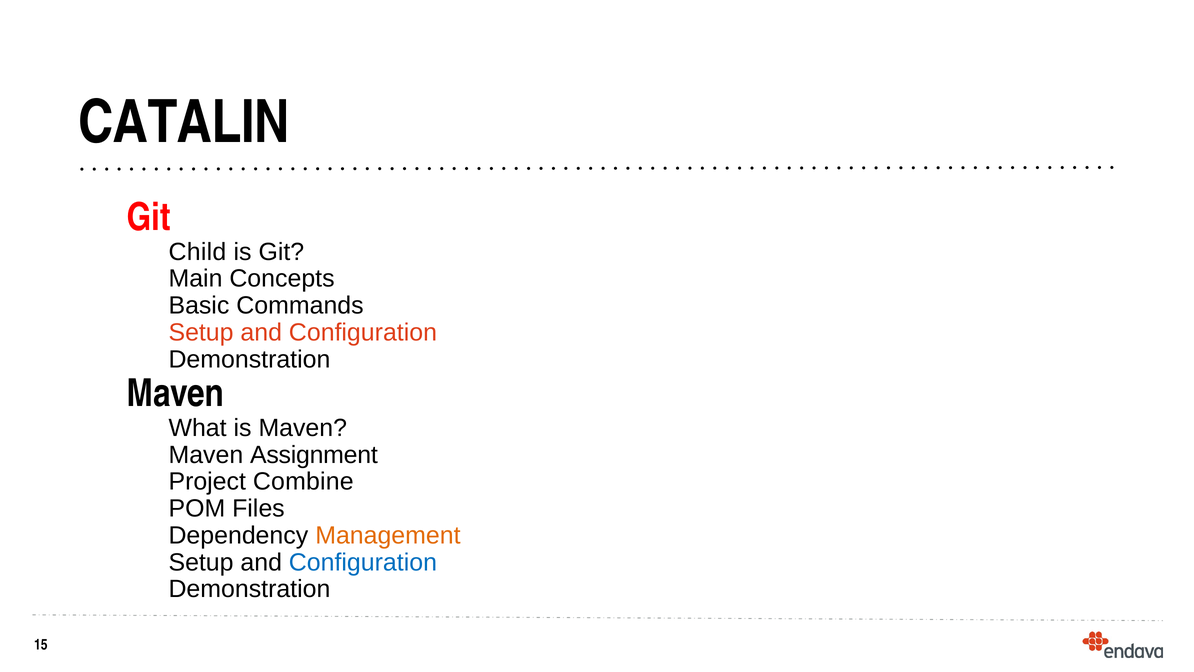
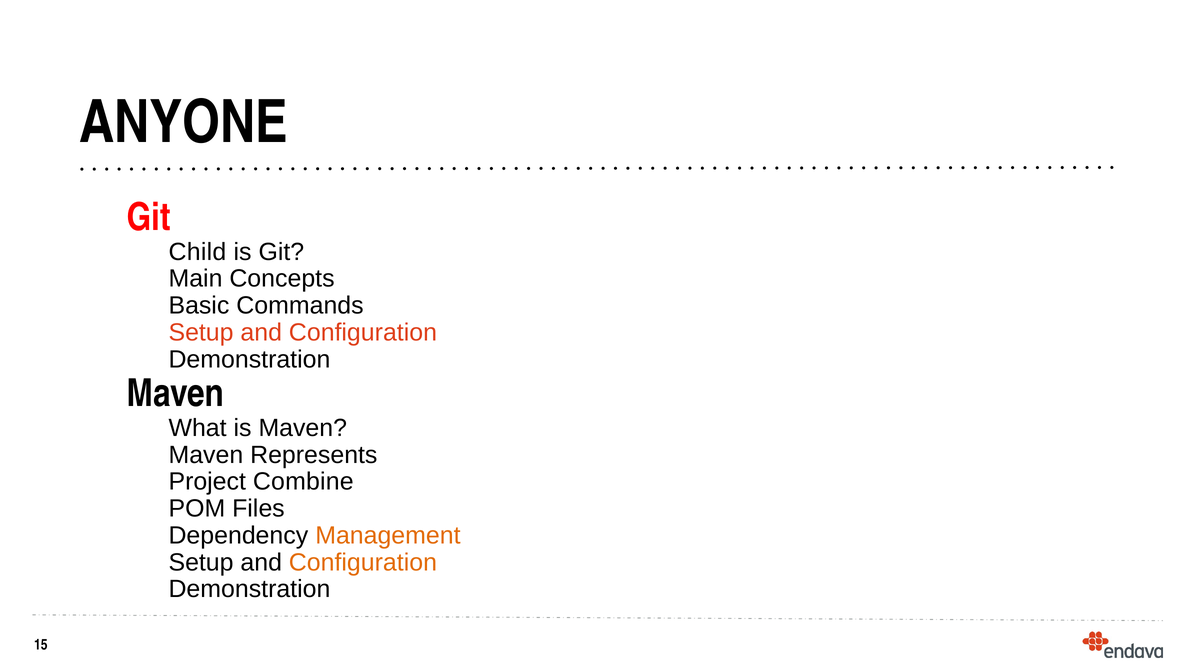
CATALIN: CATALIN -> ANYONE (184, 123)
Assignment: Assignment -> Represents (314, 455)
Configuration colour: blue -> orange (363, 562)
